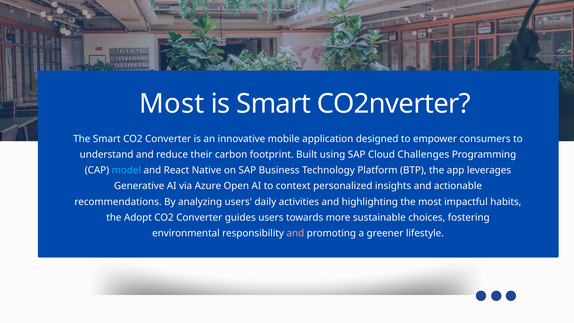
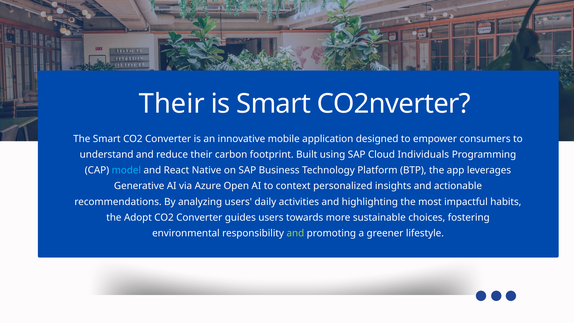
Most: Most -> Their (172, 104)
Challenges: Challenges -> Individuals (423, 155)
and colour: pink -> light green (295, 233)
